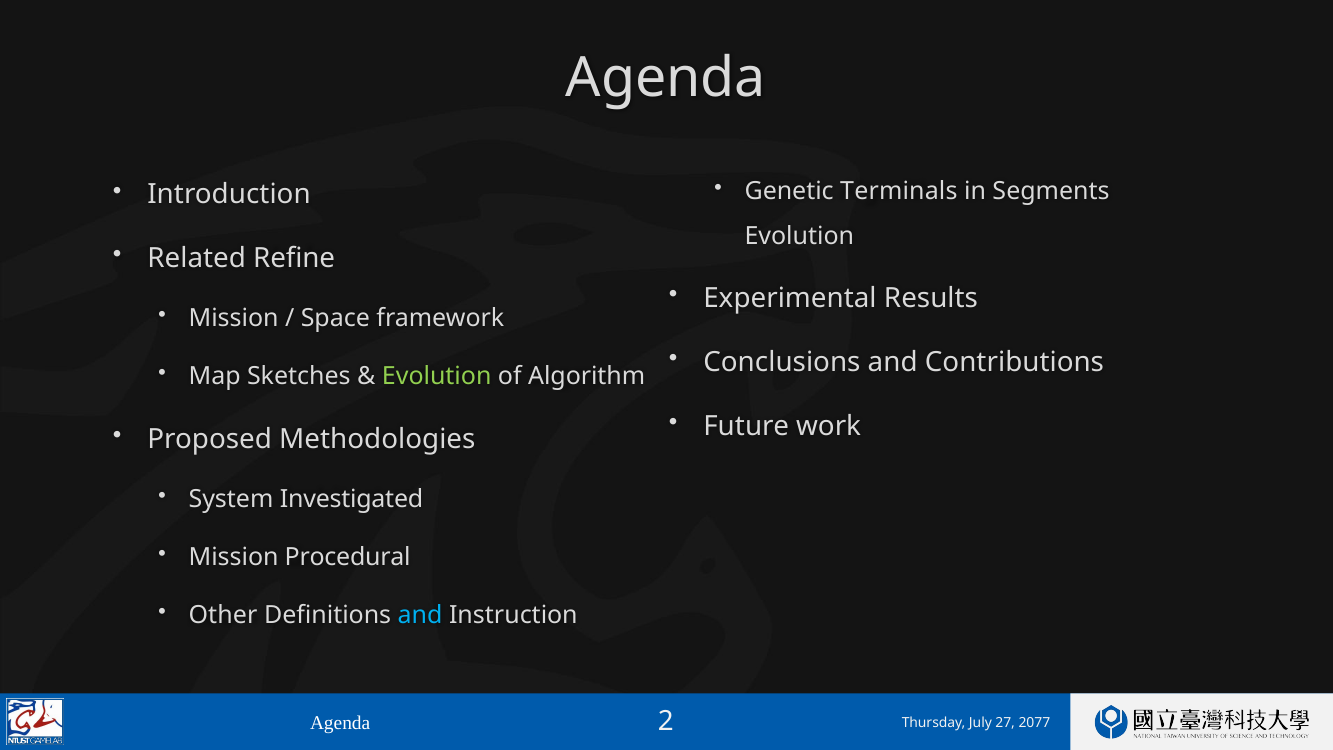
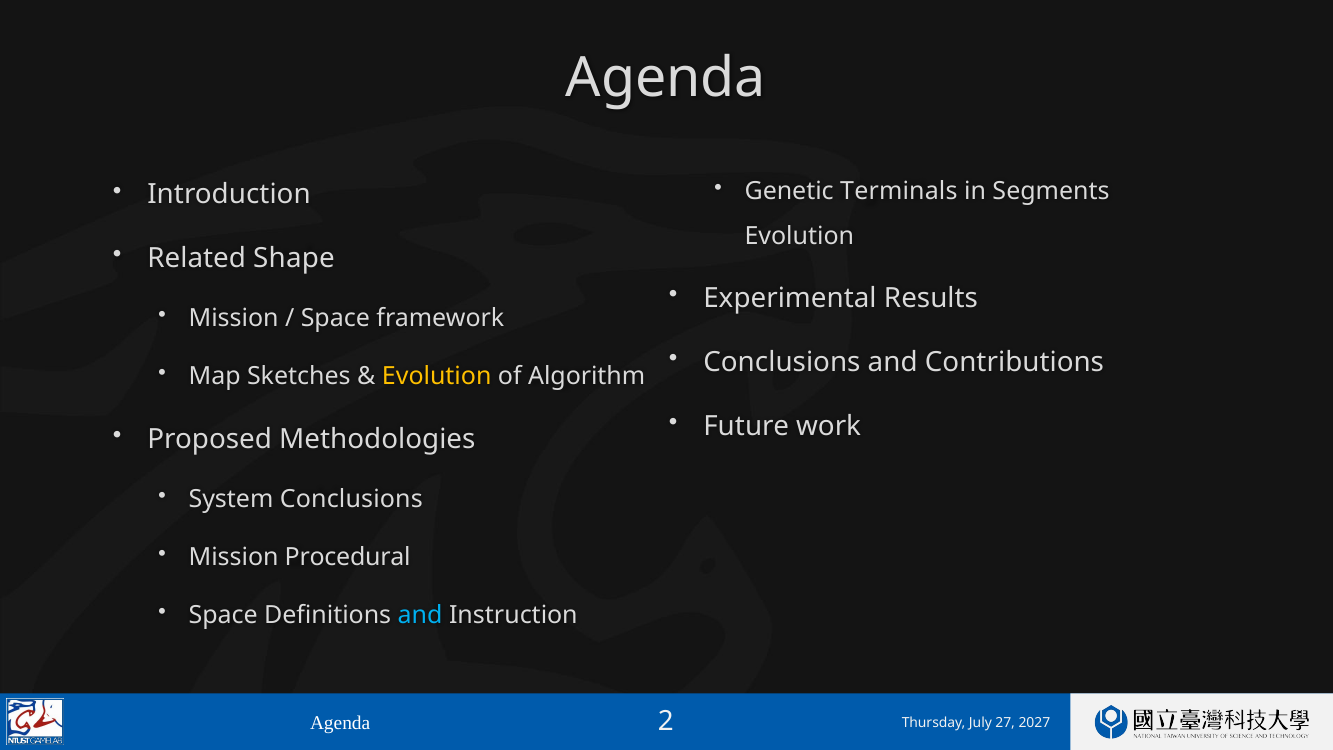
Refine: Refine -> Shape (294, 258)
Evolution colour: light green -> yellow (437, 376)
System Investigated: Investigated -> Conclusions (351, 499)
Other: Other -> Space (223, 615)
2077: 2077 -> 2027 (1034, 722)
